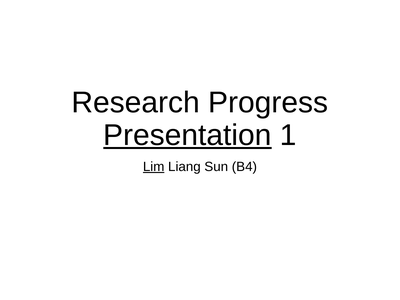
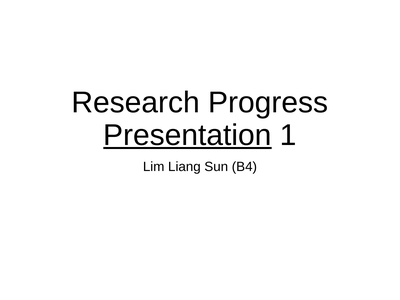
Lim underline: present -> none (154, 167)
